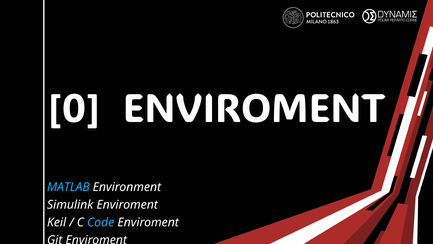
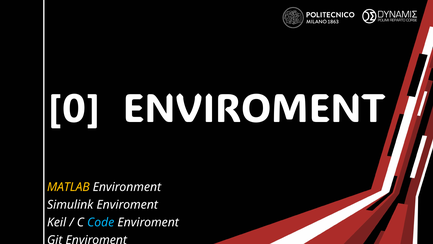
MATLAB colour: light blue -> yellow (68, 187)
